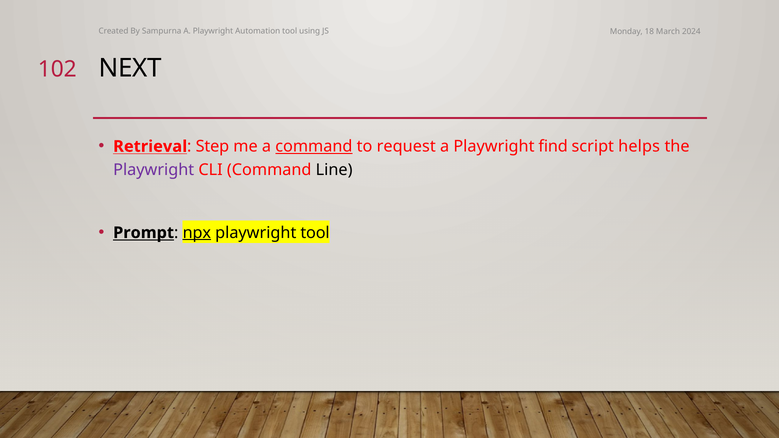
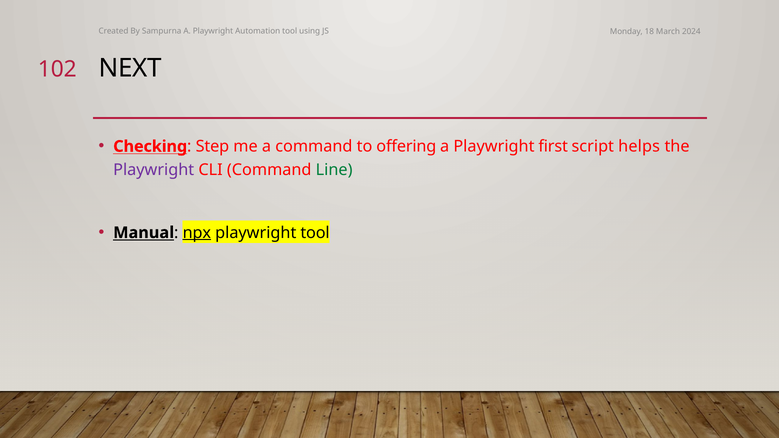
Retrieval: Retrieval -> Checking (150, 146)
command underline: present -> none (314, 146)
request: request -> offering (406, 146)
find: find -> first (553, 146)
Line colour: black -> green (334, 170)
Prompt: Prompt -> Manual (144, 233)
